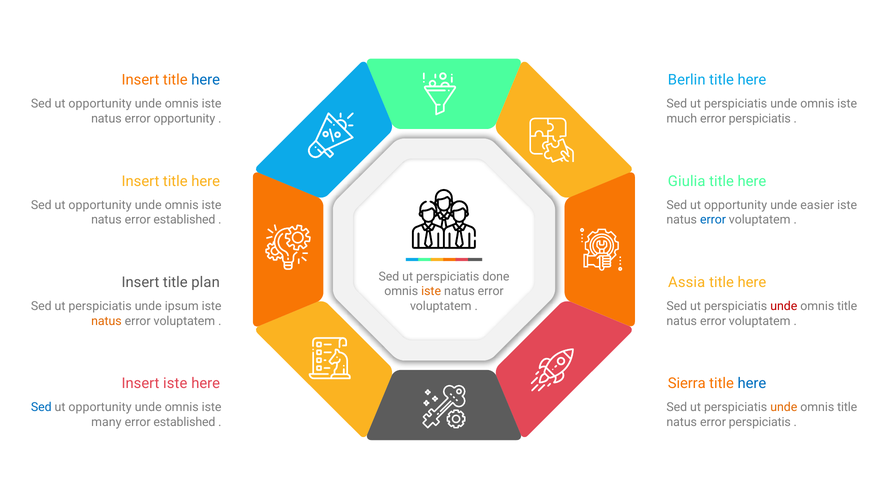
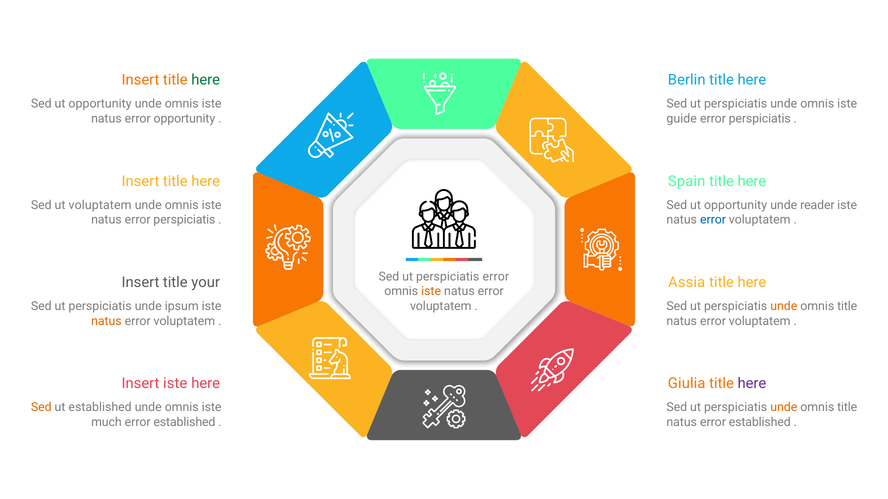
here colour: blue -> green (206, 80)
much: much -> guide (682, 119)
Giulia: Giulia -> Spain (687, 181)
opportunity: opportunity -> voluptatem (100, 205)
easier: easier -> reader (817, 205)
natus error established: established -> perspiciatis (184, 220)
perspiciatis done: done -> error (496, 277)
plan: plan -> your (206, 283)
unde colour: red -> orange (784, 307)
Sierra: Sierra -> Giulia (687, 384)
here colour: blue -> purple (752, 384)
Sed colour: blue -> orange (41, 408)
opportunity: opportunity -> established (100, 408)
many: many -> much (106, 423)
natus error perspiciatis: perspiciatis -> established (760, 423)
